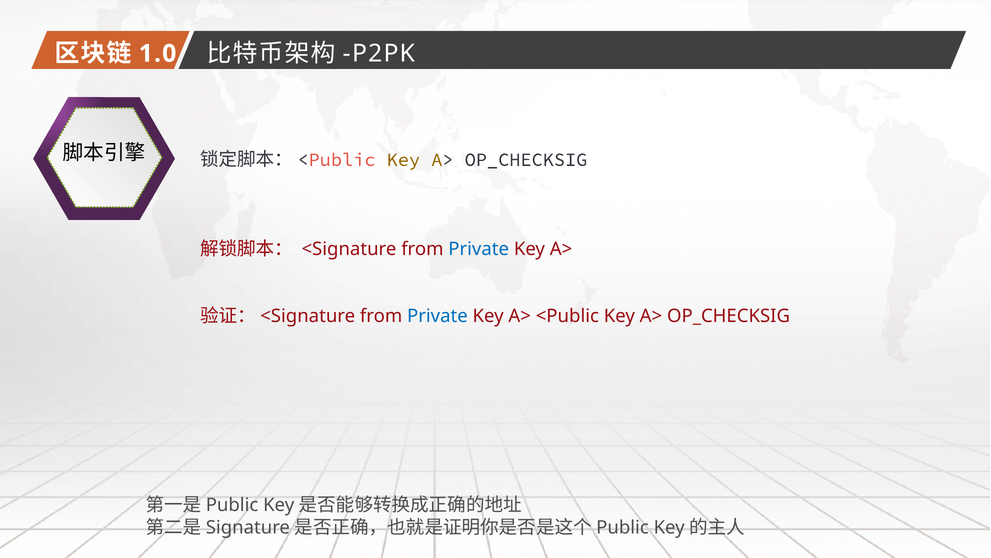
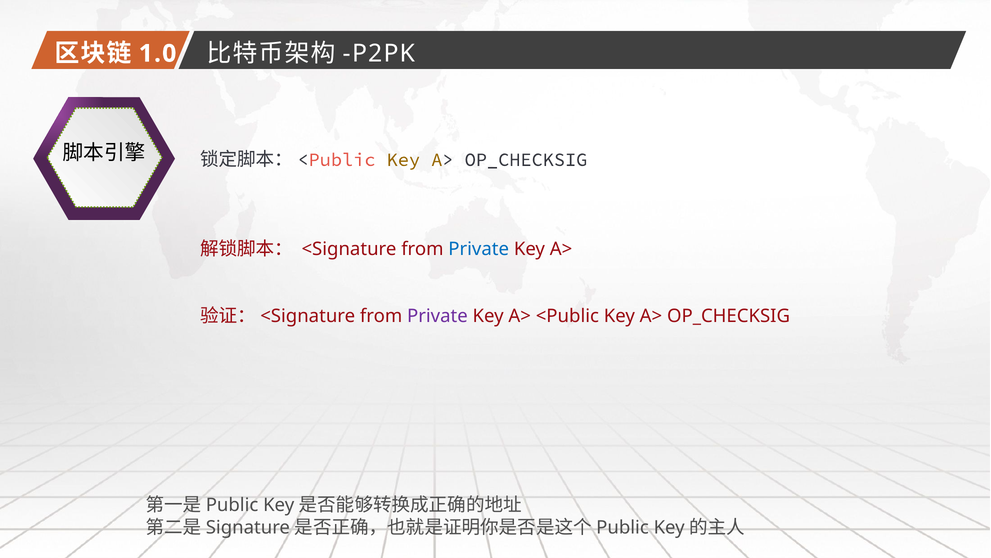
Private colour: blue -> purple (437, 316)
